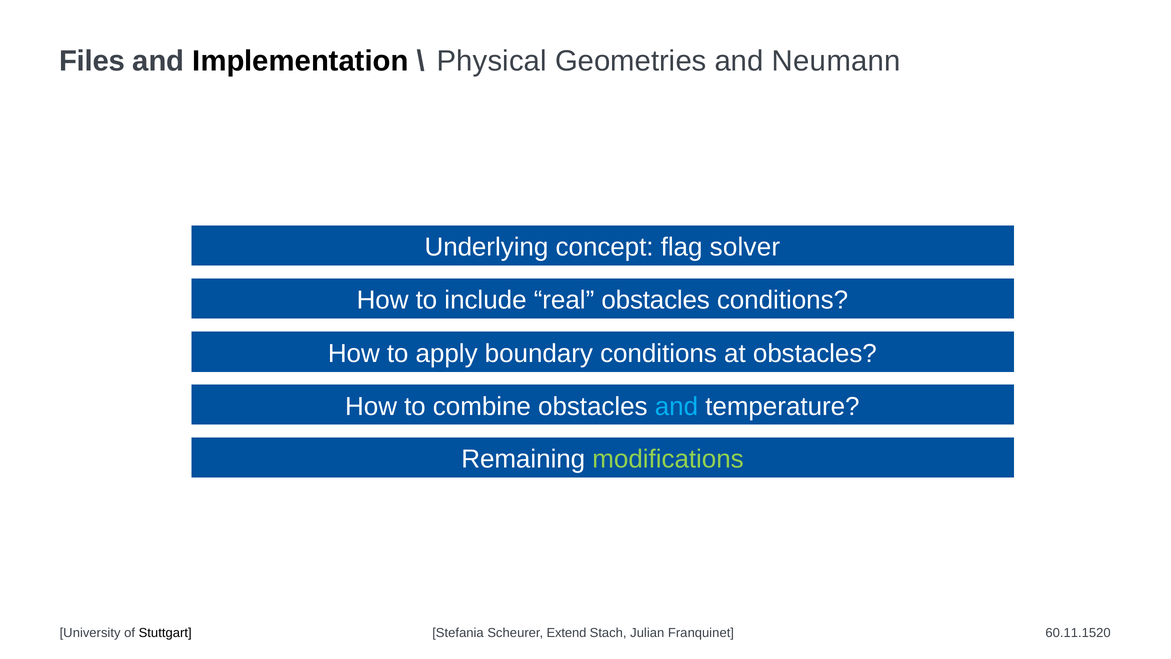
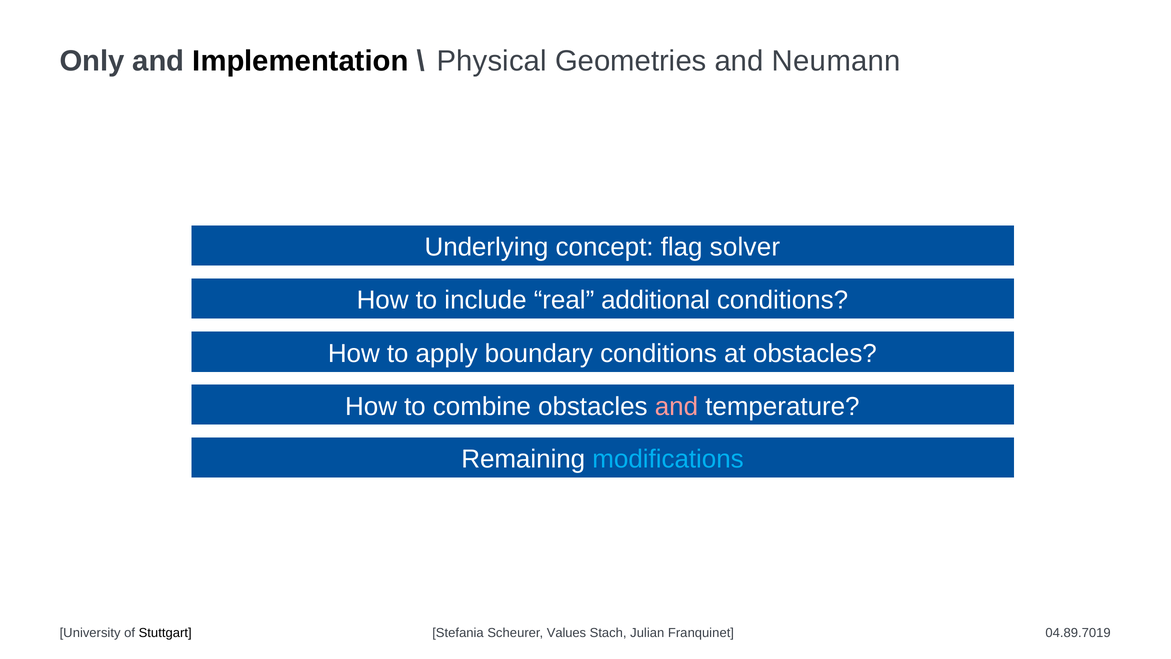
Files: Files -> Only (92, 61)
real obstacles: obstacles -> additional (656, 300)
and colour: light blue -> pink (676, 406)
modifications colour: light green -> light blue (668, 459)
Extend: Extend -> Values (566, 633)
60.11.1520: 60.11.1520 -> 04.89.7019 (1078, 633)
